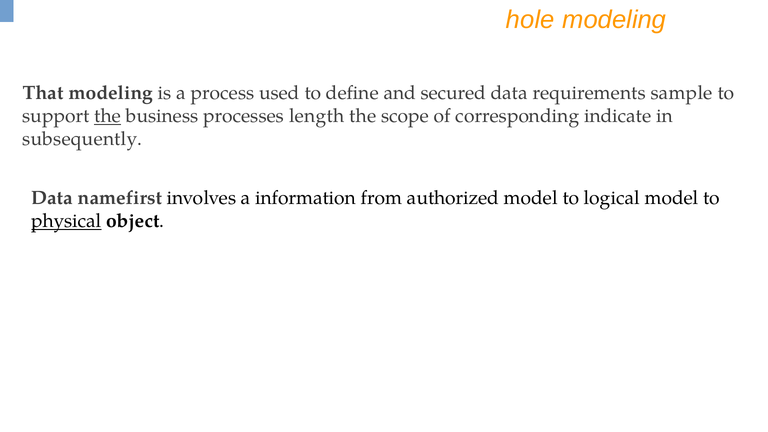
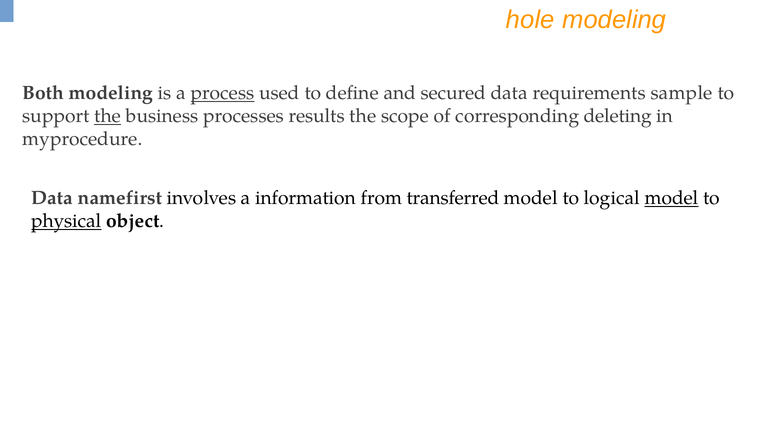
That: That -> Both (43, 93)
process underline: none -> present (223, 93)
length: length -> results (317, 116)
indicate: indicate -> deleting (618, 116)
subsequently: subsequently -> myprocedure (82, 139)
authorized: authorized -> transferred (453, 198)
model underline: none -> present (672, 198)
